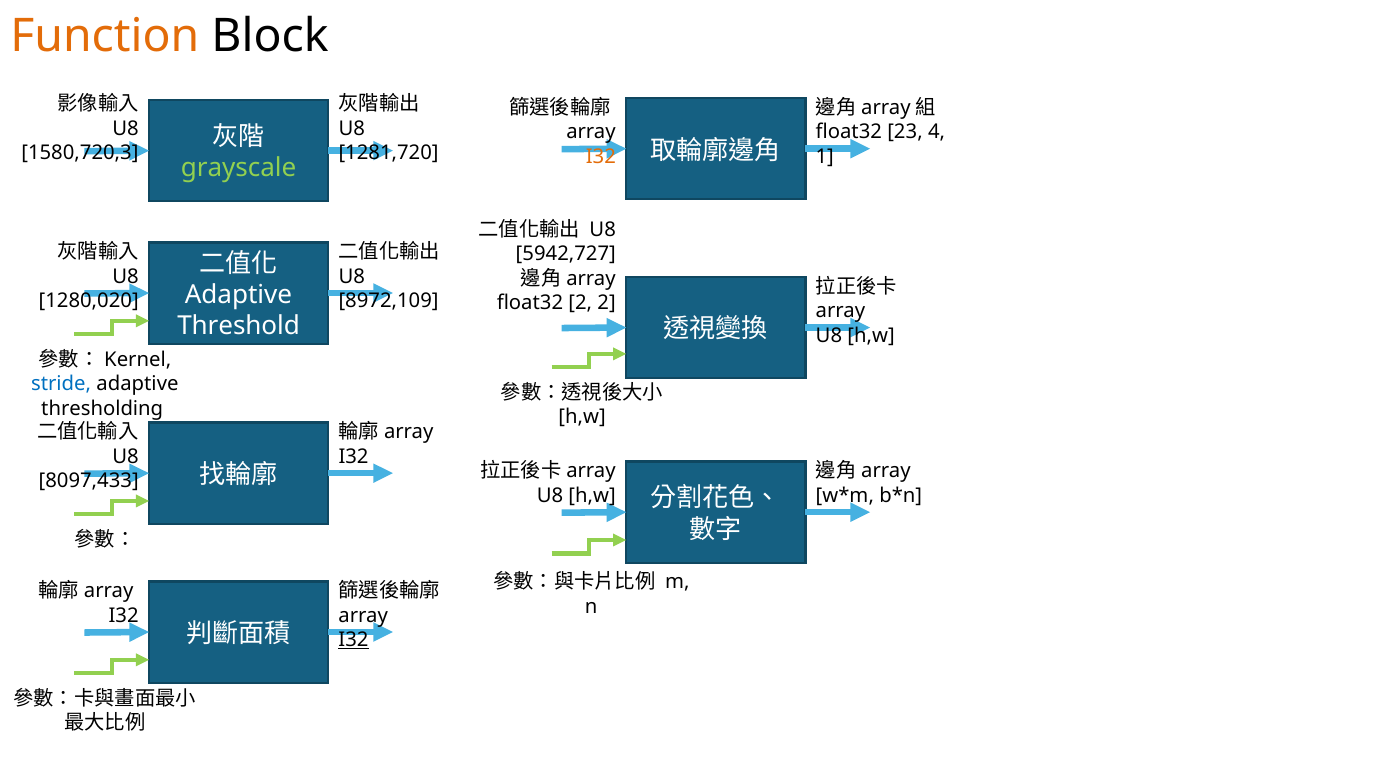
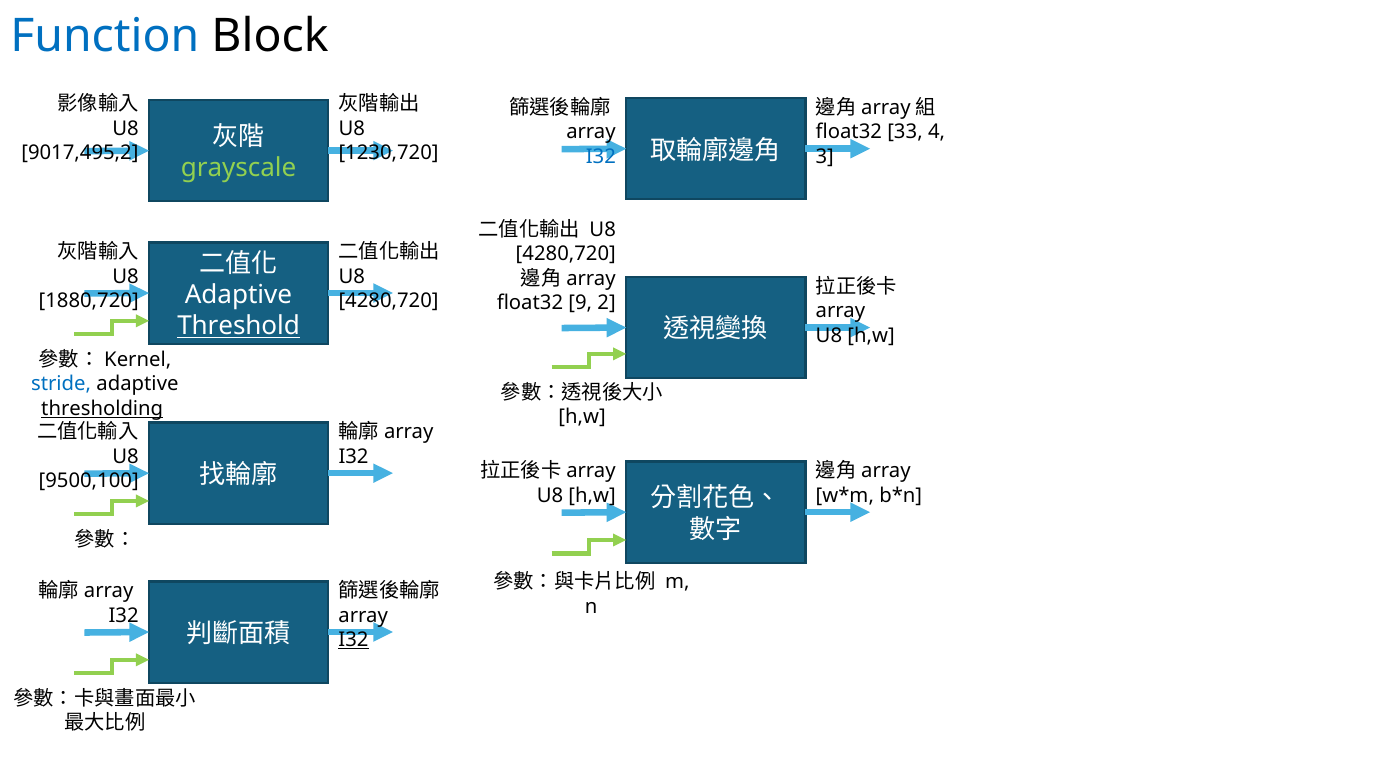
Function colour: orange -> blue (105, 36)
23: 23 -> 33 (905, 132)
1580,720,3: 1580,720,3 -> 9017,495,2 (80, 153)
1281,720: 1281,720 -> 1230,720 (389, 153)
I32 colour: orange -> blue (601, 156)
1: 1 -> 3 (825, 156)
5942,727: 5942,727 -> 4280,720 (566, 254)
1280,020: 1280,020 -> 1880,720 (89, 301)
8972,109: 8972,109 -> 4280,720 (389, 301)
float32 2: 2 -> 9 (580, 303)
Threshold underline: none -> present (239, 326)
thresholding underline: none -> present (102, 408)
8097,433: 8097,433 -> 9500,100 (89, 481)
